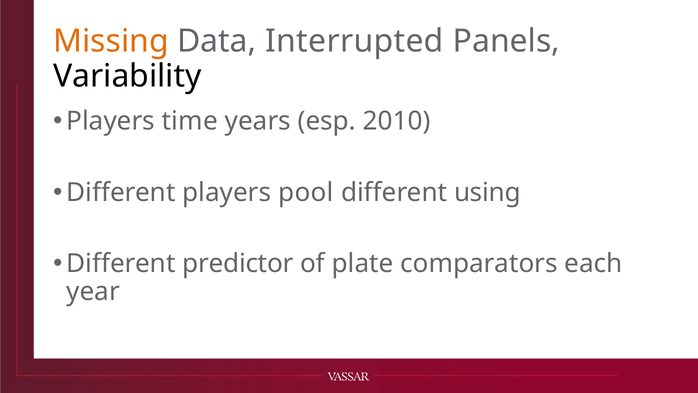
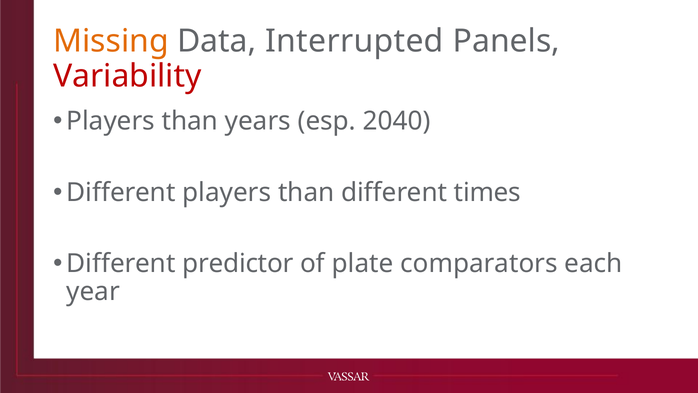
Variability colour: black -> red (127, 76)
time: time -> than (190, 121)
2010: 2010 -> 2040 (397, 121)
Different players pool: pool -> than (306, 192)
using: using -> times (487, 192)
